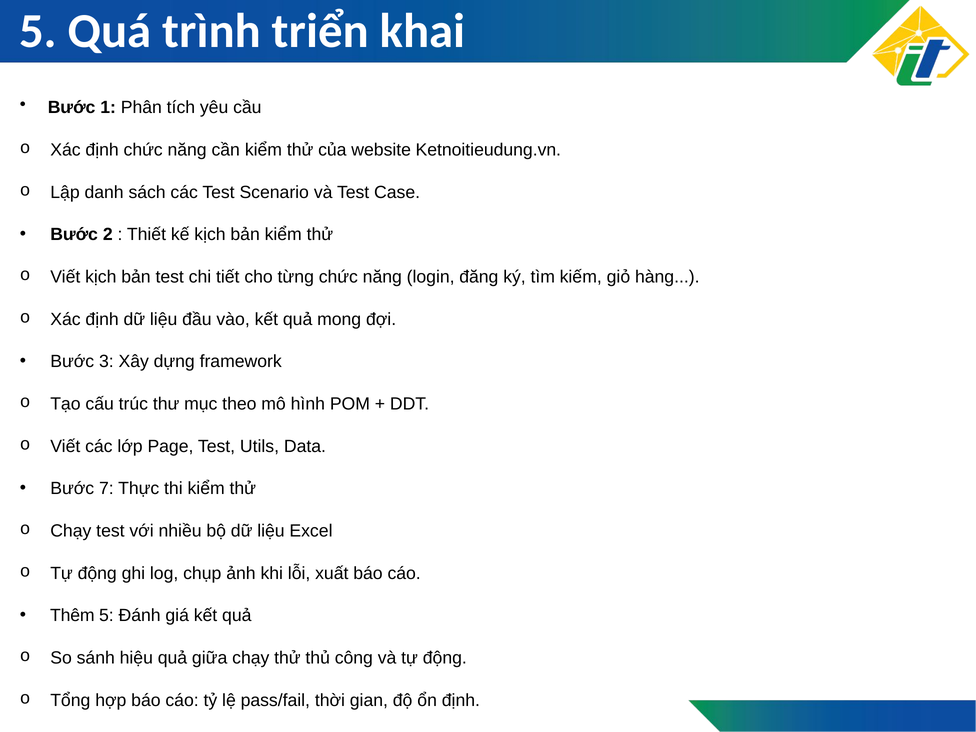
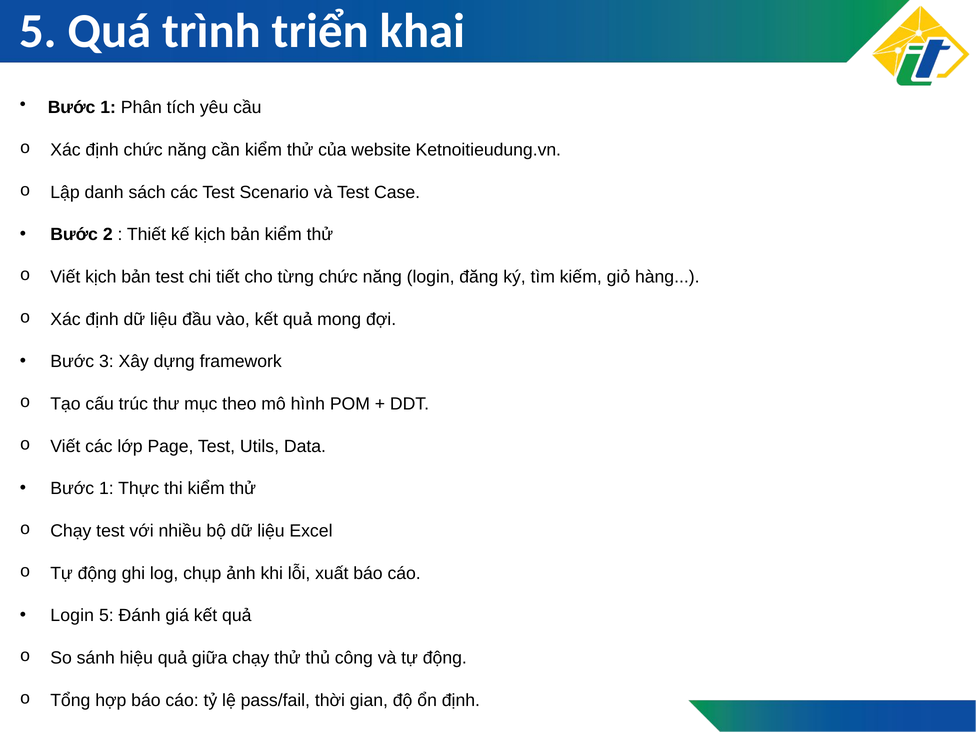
7: 7 -> 1 (106, 489)
Thêm: Thêm -> Login (72, 616)
